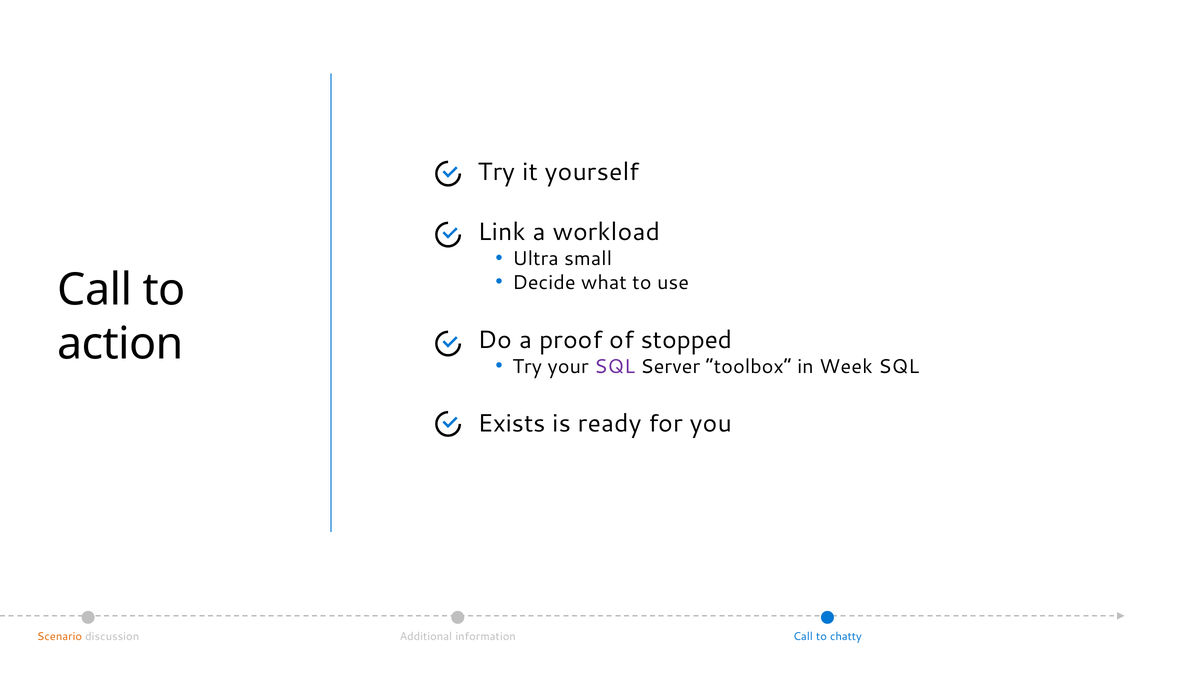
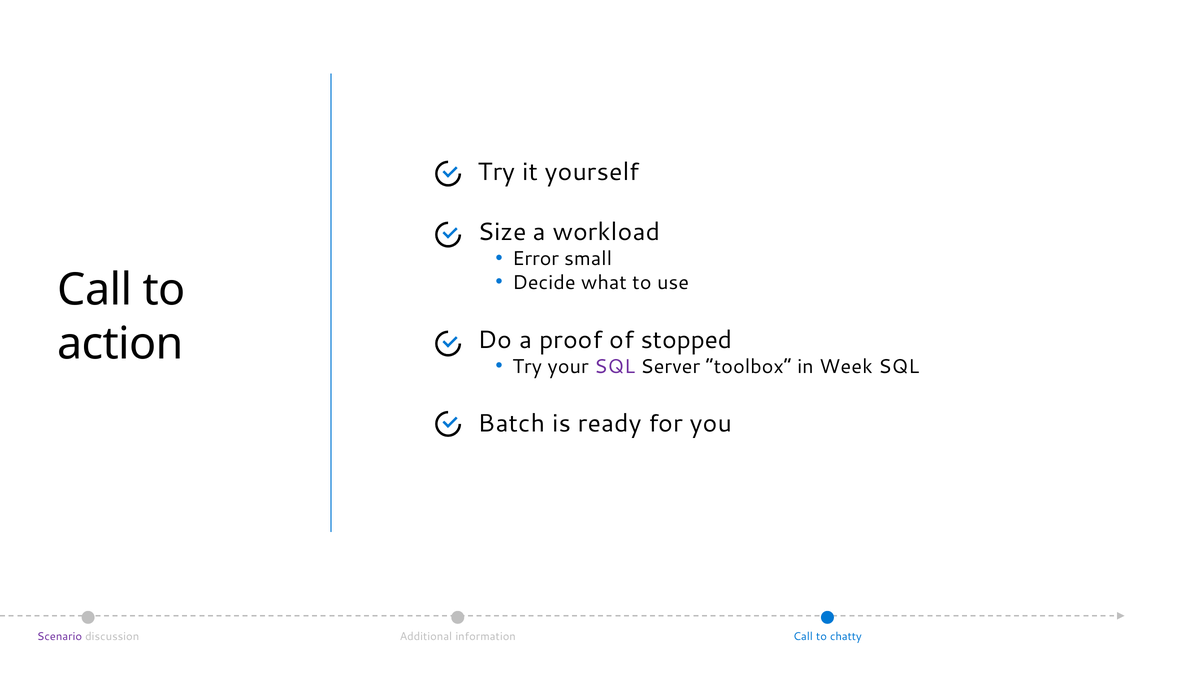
Link: Link -> Size (502, 232)
Ultra: Ultra -> Error (536, 259)
Exists: Exists -> Batch (512, 424)
Scenario colour: orange -> purple (60, 636)
